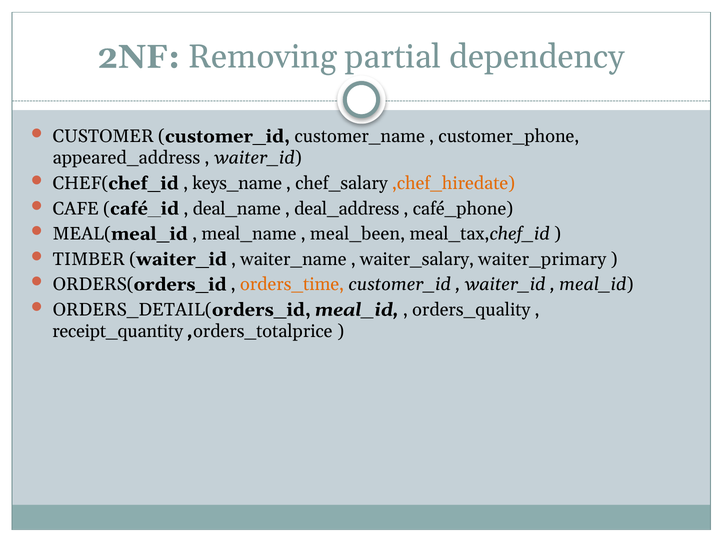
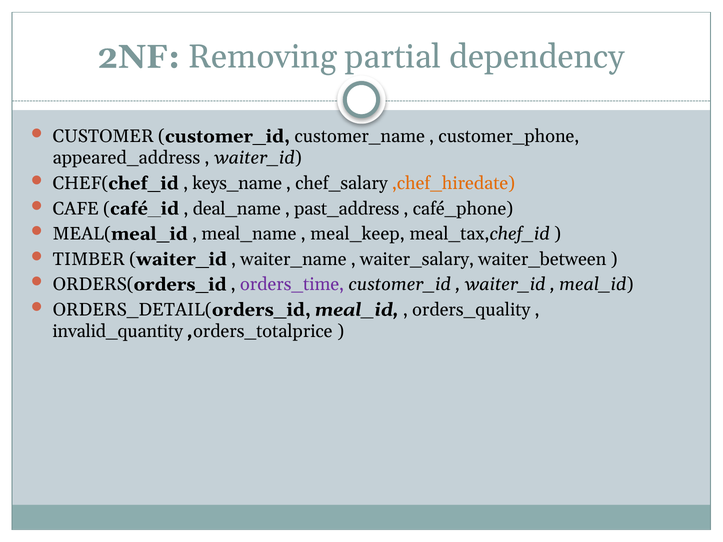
deal_address: deal_address -> past_address (347, 209)
meal_been: meal_been -> meal_keep (358, 234)
waiter_primary: waiter_primary -> waiter_between (542, 259)
orders_time colour: orange -> purple (292, 285)
receipt_quantity: receipt_quantity -> invalid_quantity (118, 332)
